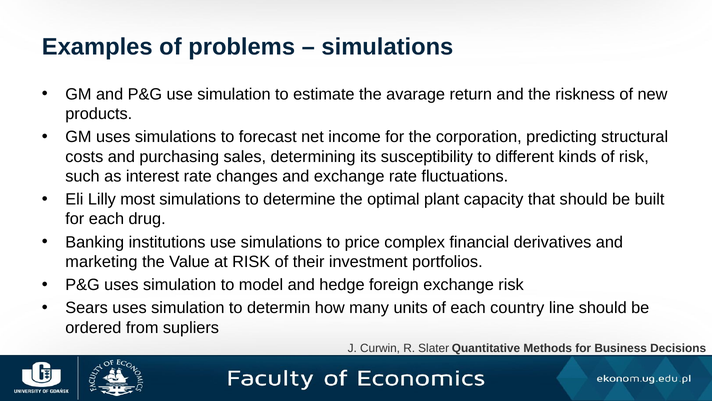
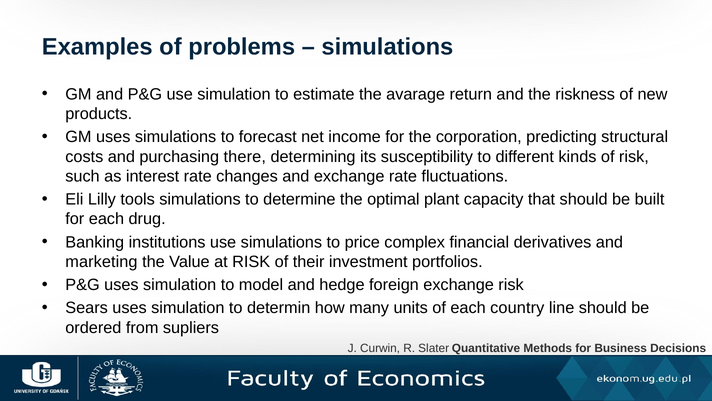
sales: sales -> there (245, 156)
most: most -> tools (138, 199)
